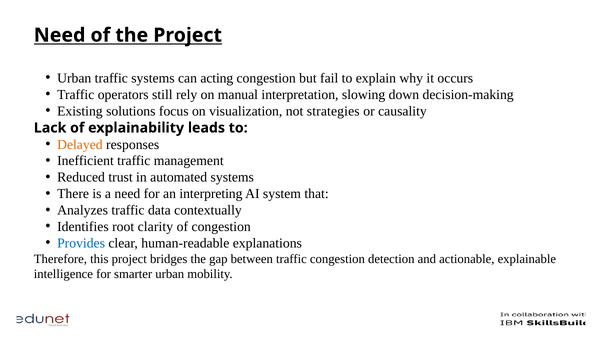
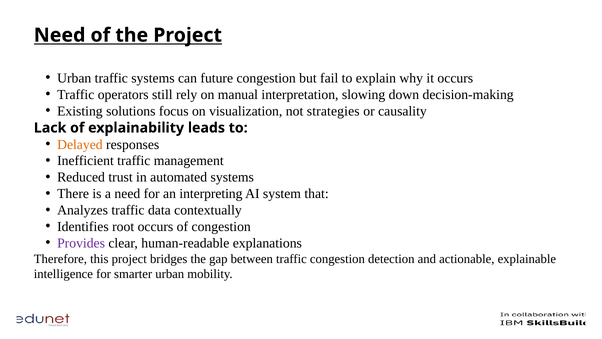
acting: acting -> future (217, 78)
root clarity: clarity -> occurs (155, 226)
Provides colour: blue -> purple (81, 243)
